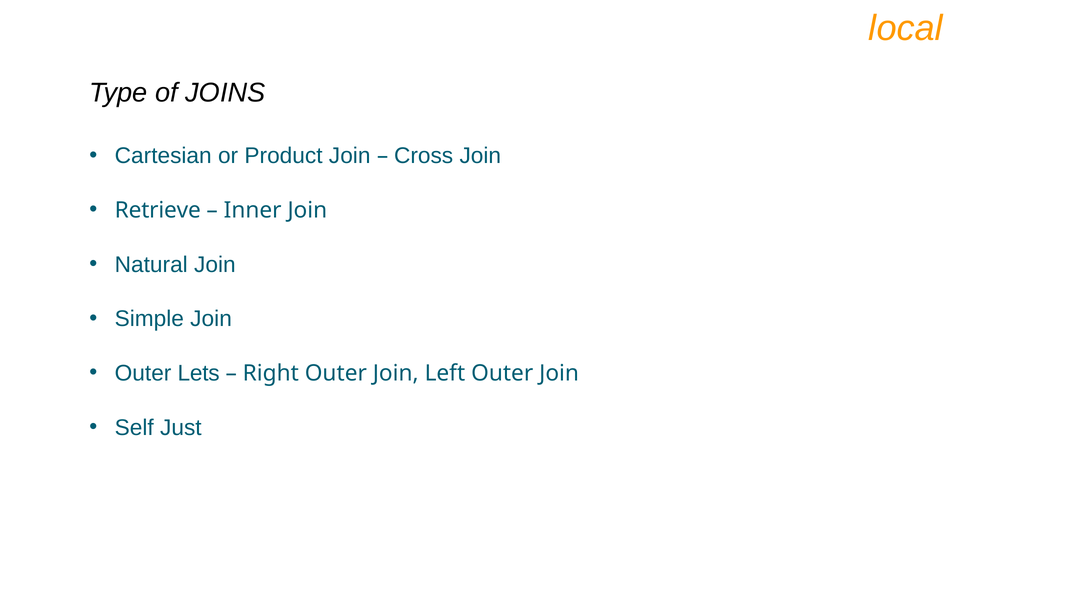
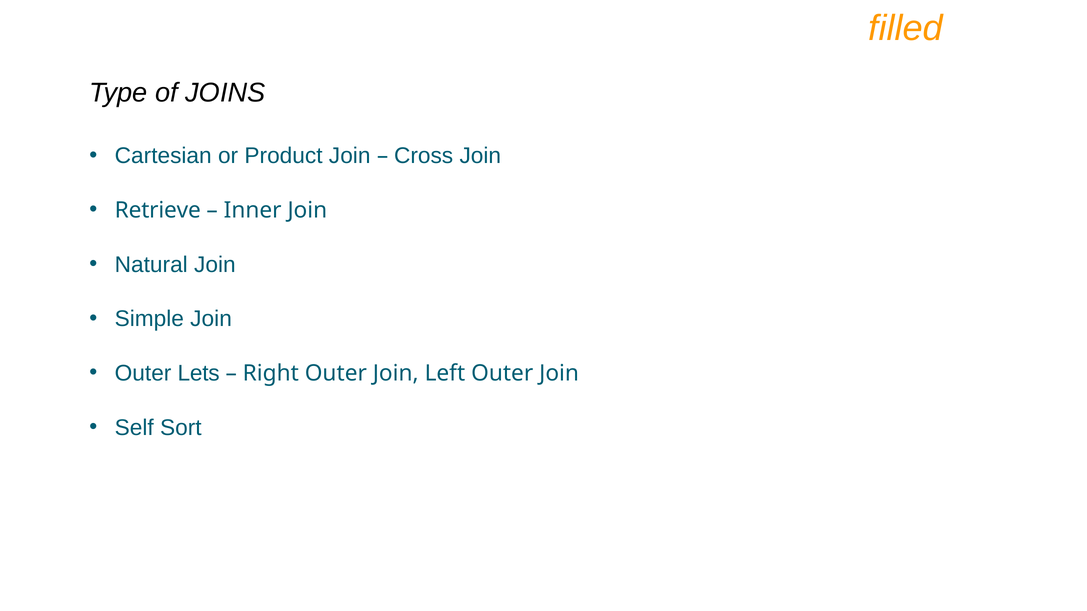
local: local -> filled (906, 28)
Just: Just -> Sort (181, 428)
